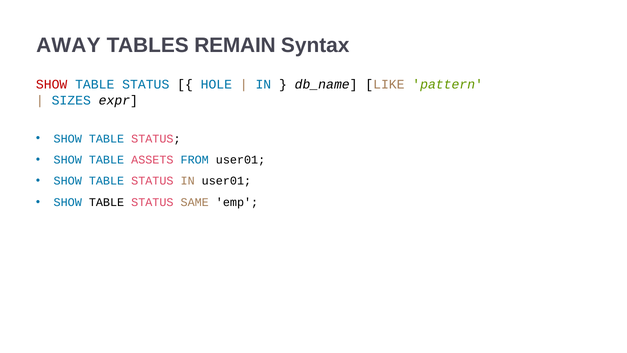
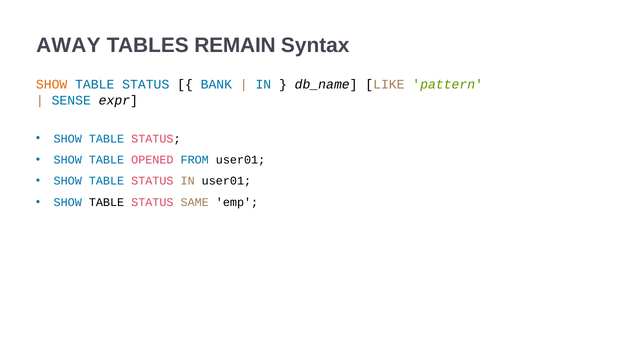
SHOW colour: red -> orange (52, 85)
HOLE: HOLE -> BANK (216, 85)
SIZES: SIZES -> SENSE (71, 100)
ASSETS: ASSETS -> OPENED (152, 160)
